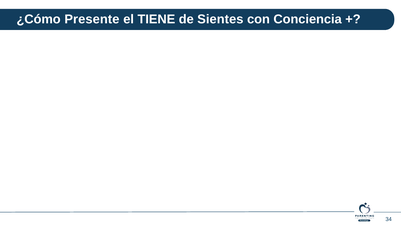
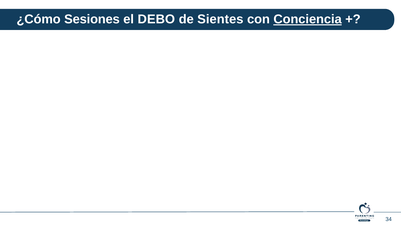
Presente: Presente -> Sesiones (92, 19)
TIENE: TIENE -> DEBO (156, 19)
Conciencia underline: none -> present (308, 19)
